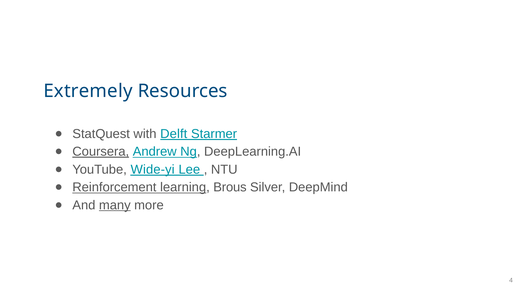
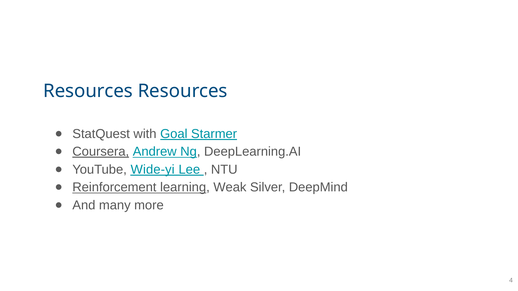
Extremely: Extremely -> Resources (88, 91)
Delft: Delft -> Goal (174, 134)
Brous: Brous -> Weak (230, 188)
many underline: present -> none (115, 205)
